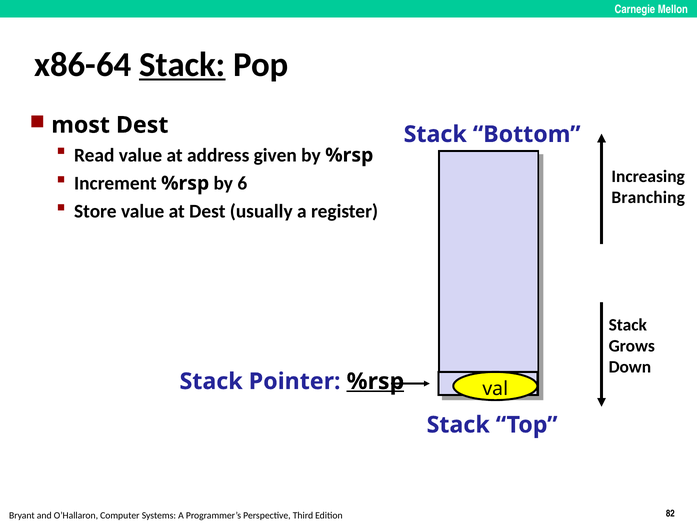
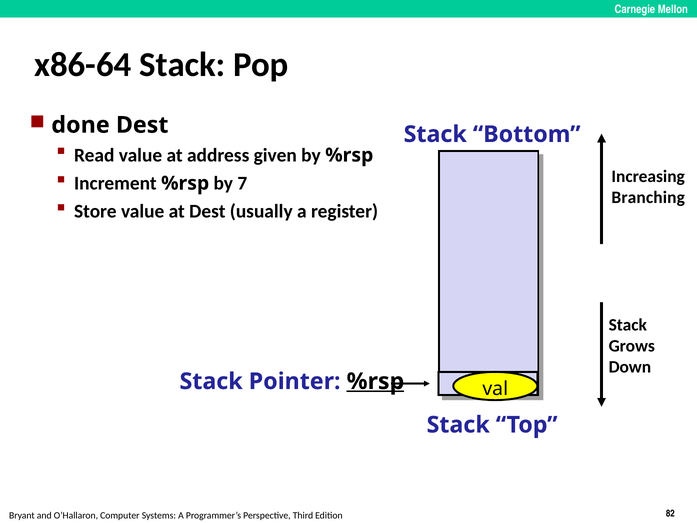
Stack underline: present -> none (182, 65)
most: most -> done (81, 125)
6: 6 -> 7 (242, 183)
